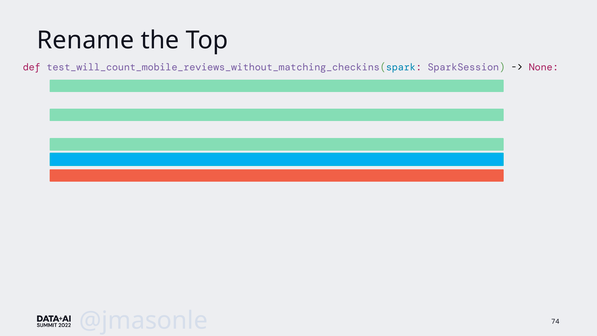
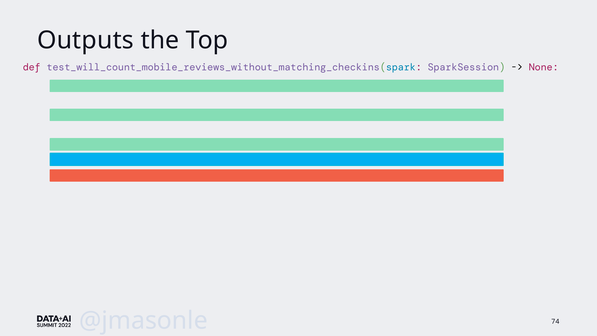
Rename: Rename -> Outputs (85, 40)
